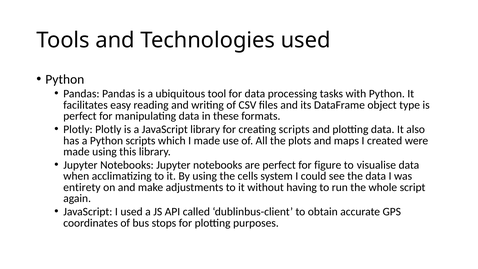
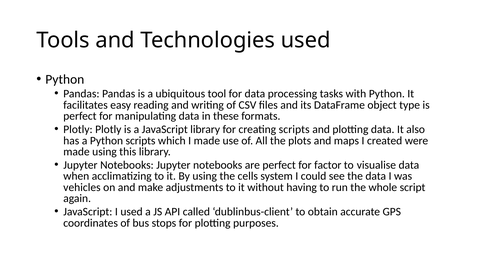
figure: figure -> factor (328, 165)
entirety: entirety -> vehicles (82, 187)
